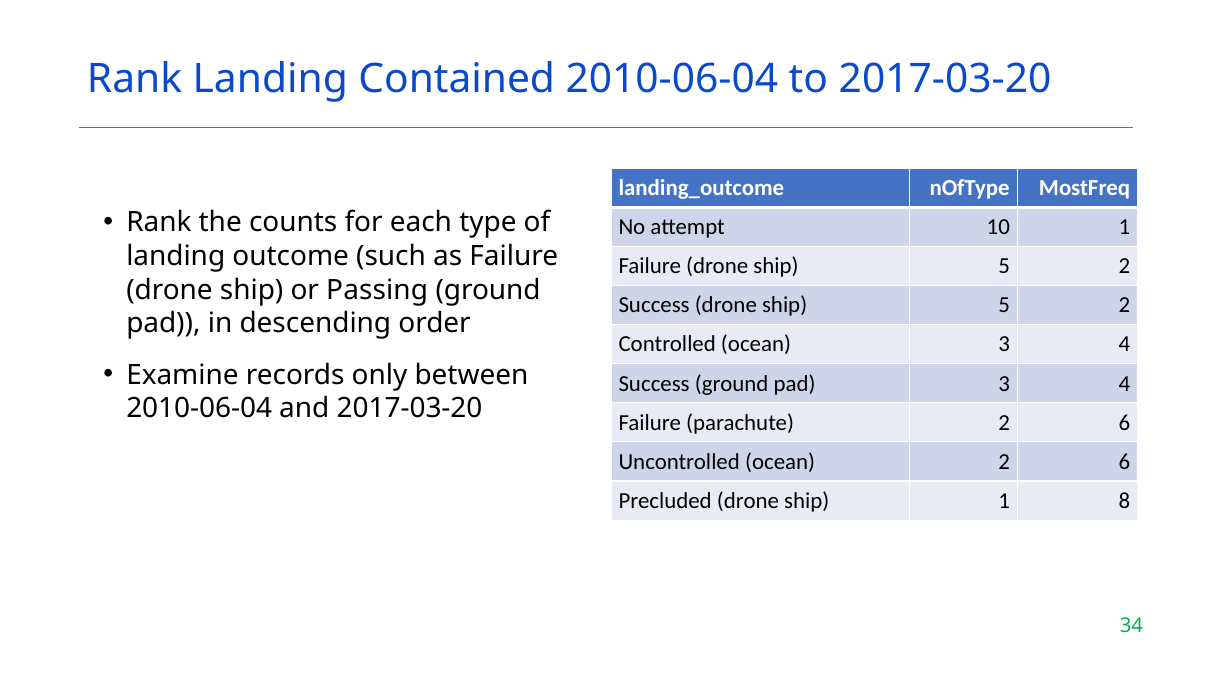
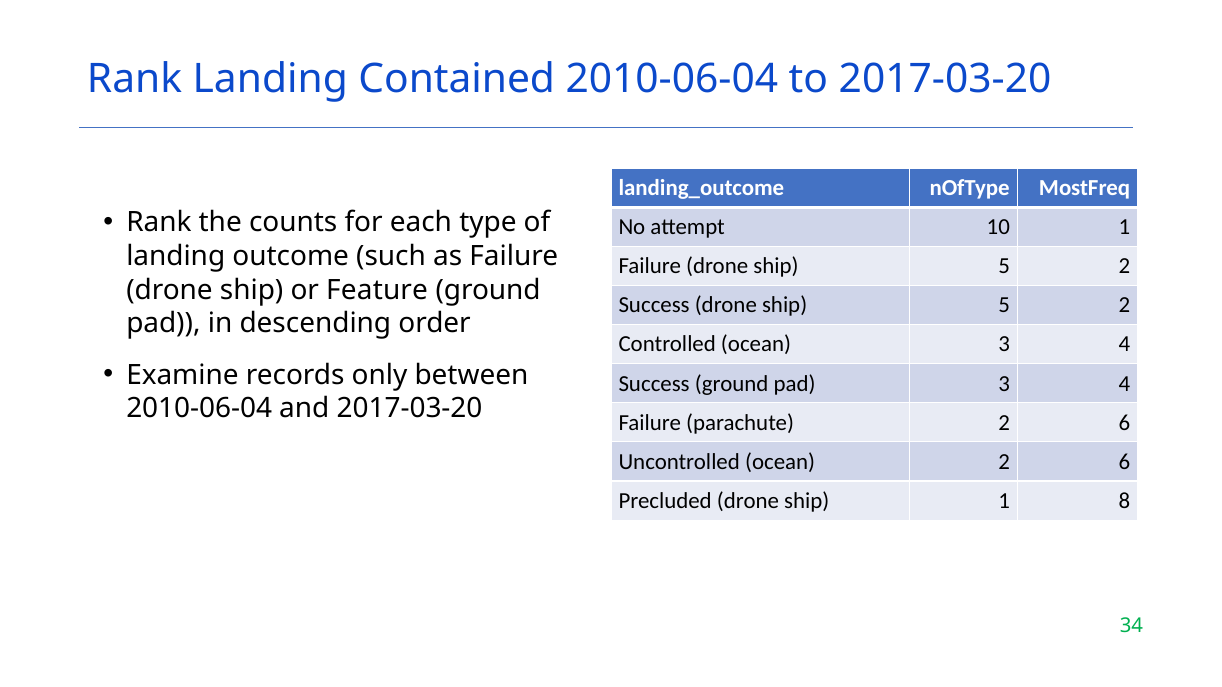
Passing: Passing -> Feature (377, 290)
